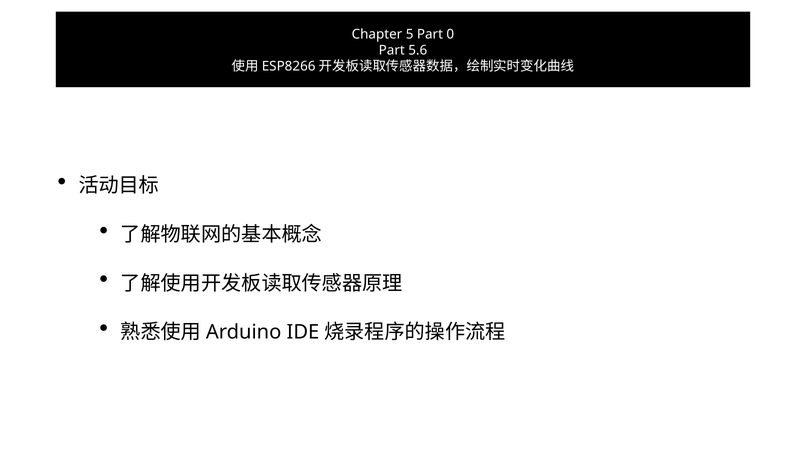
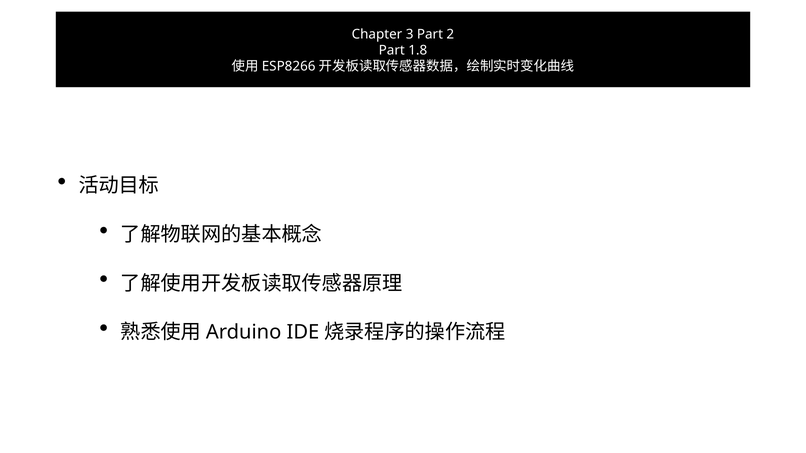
5: 5 -> 3 (410, 34)
0: 0 -> 2 (450, 34)
5.6: 5.6 -> 1.8 (418, 50)
